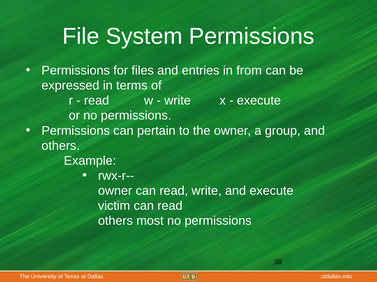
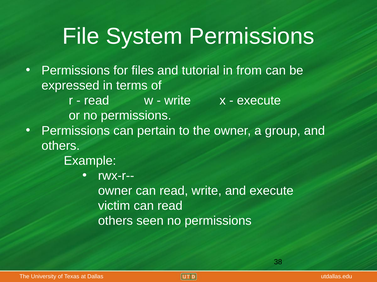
entries: entries -> tutorial (201, 71)
most: most -> seen (150, 221)
